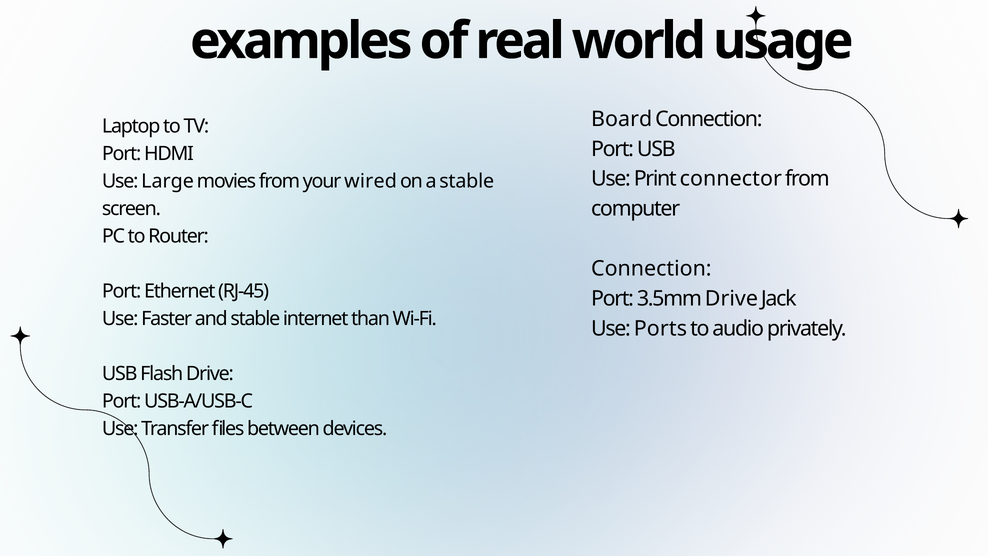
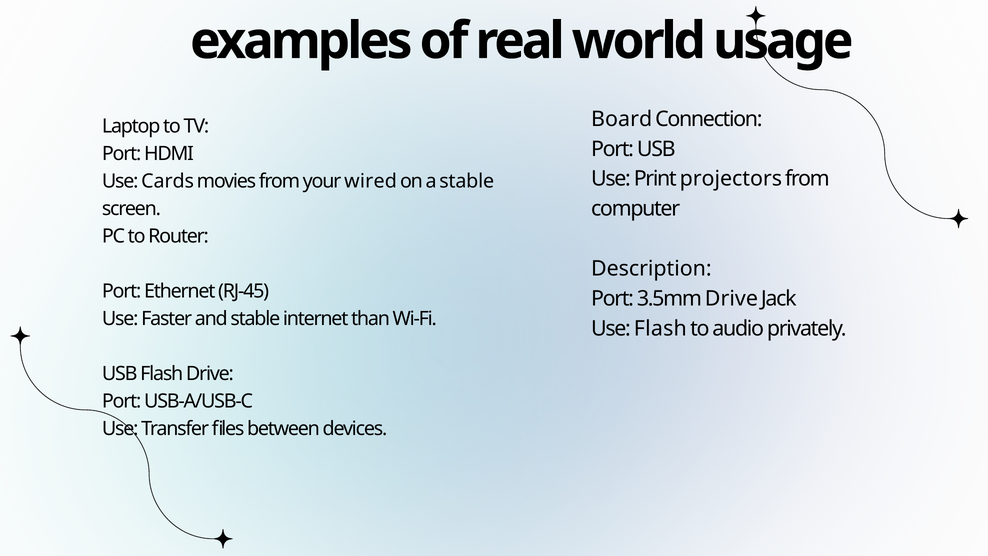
connector: connector -> projectors (731, 179)
Large: Large -> Cards (168, 181)
Connection: Connection -> Description (651, 269)
Use Ports: Ports -> Flash (660, 328)
